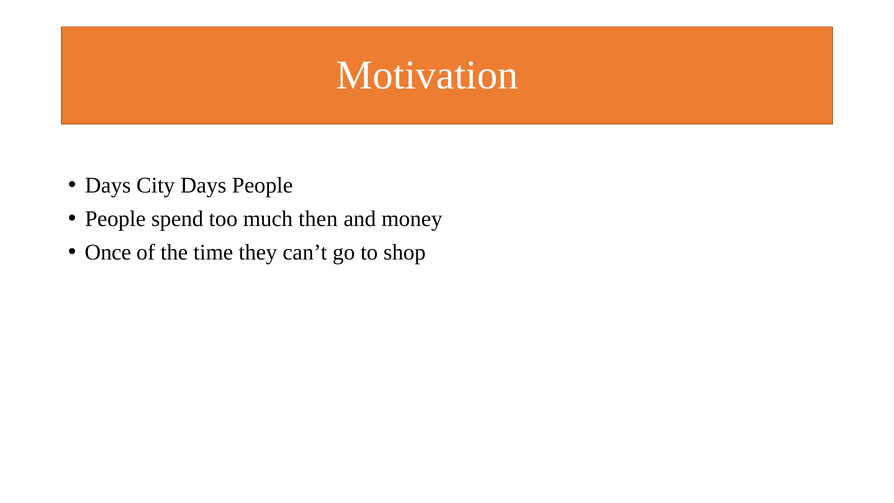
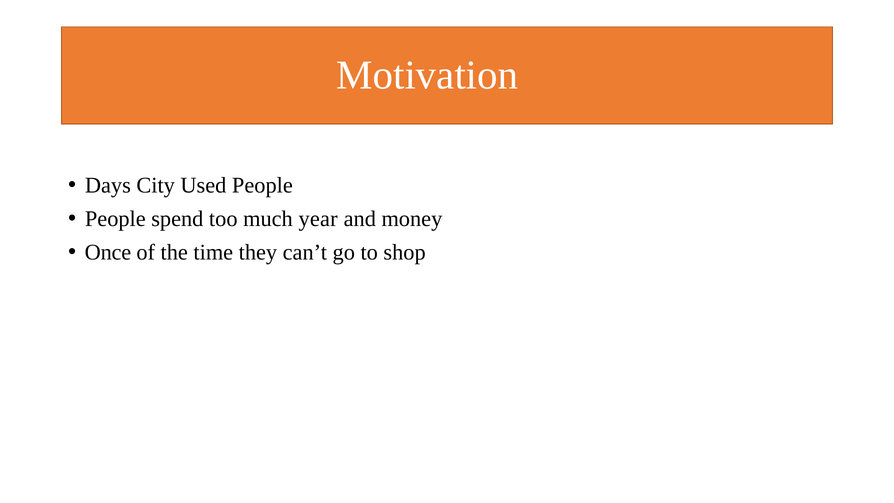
City Days: Days -> Used (203, 185)
then: then -> year (318, 219)
